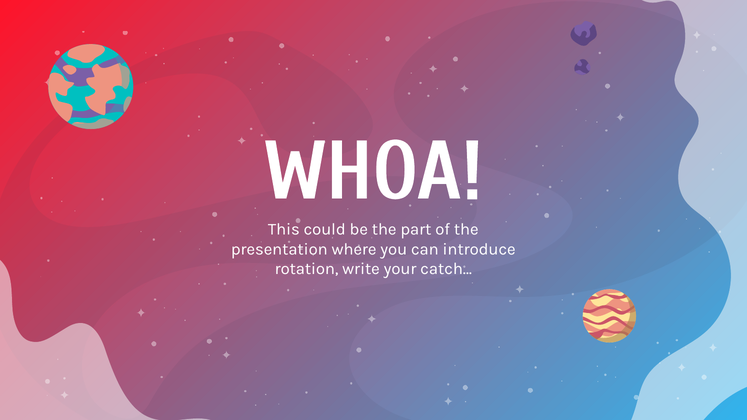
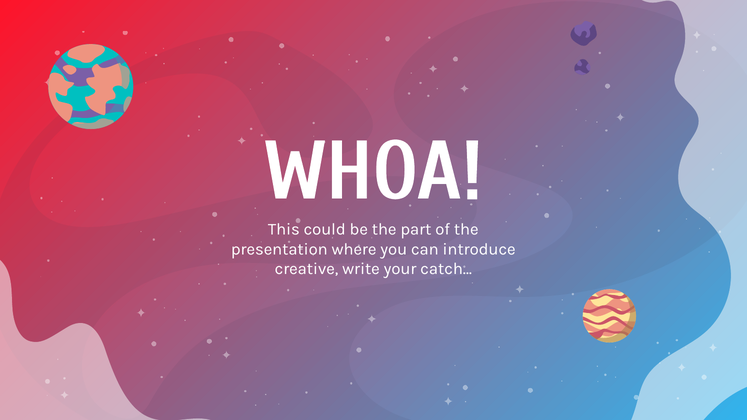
rotation: rotation -> creative (307, 269)
